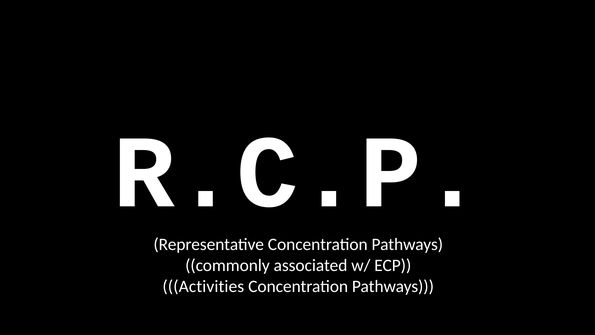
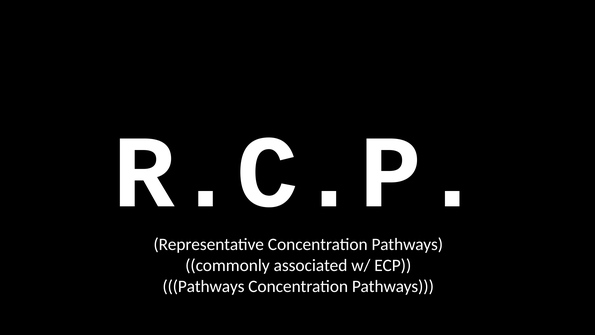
Activities: Activities -> Pathways (203, 286)
